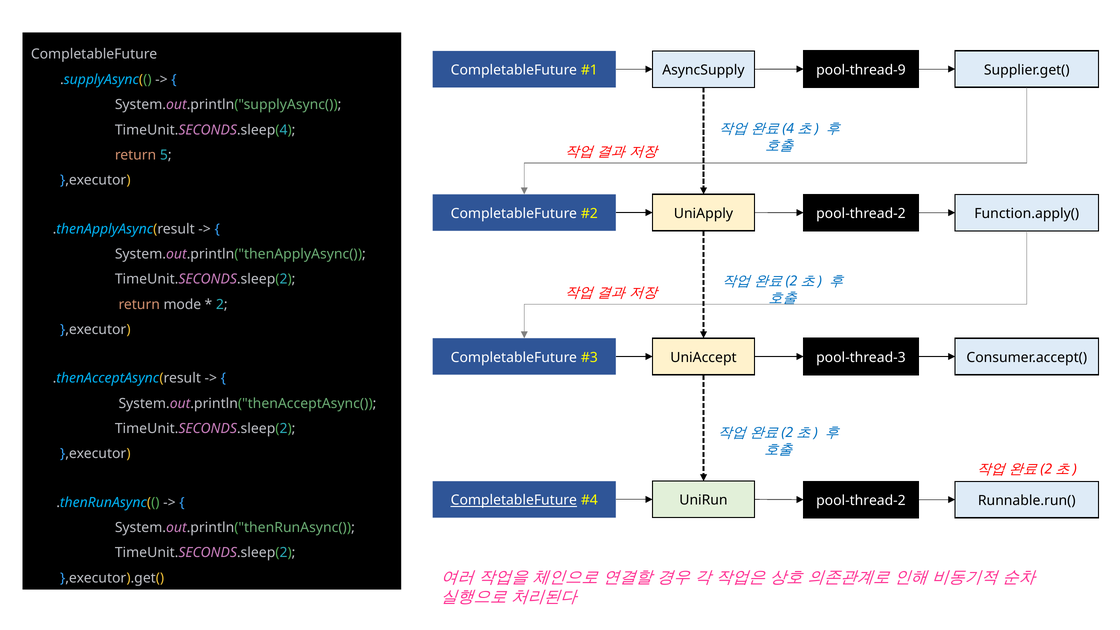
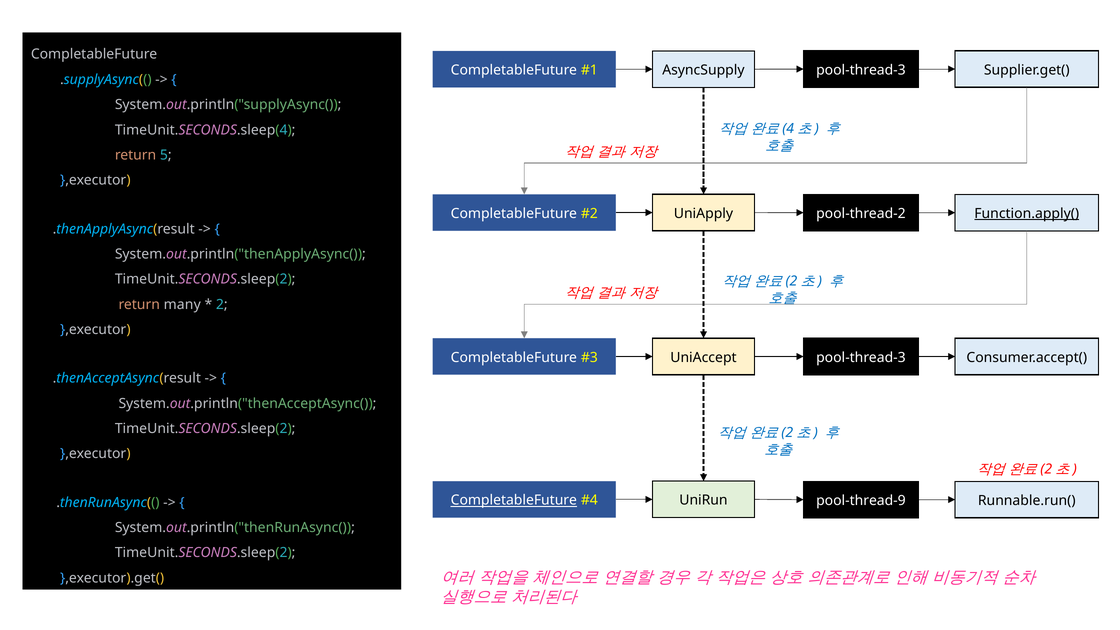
pool-thread-9: pool-thread-9 -> pool-thread-3 (861, 70)
Function.apply( underline: none -> present (1027, 214)
mode: mode -> many (182, 304)
pool-thread-2: pool-thread-2 -> pool-thread-9 (861, 501)
